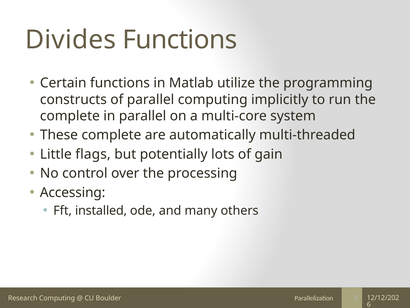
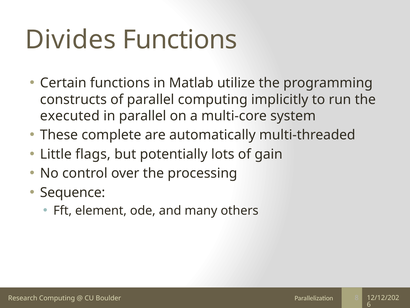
complete: complete -> executed (70, 116)
Accessing: Accessing -> Sequence (73, 192)
installed: installed -> element (101, 210)
